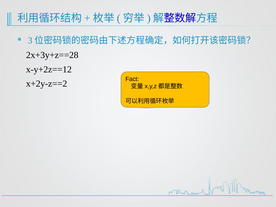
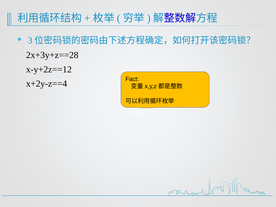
x+2y-z==2: x+2y-z==2 -> x+2y-z==4 (47, 84)
